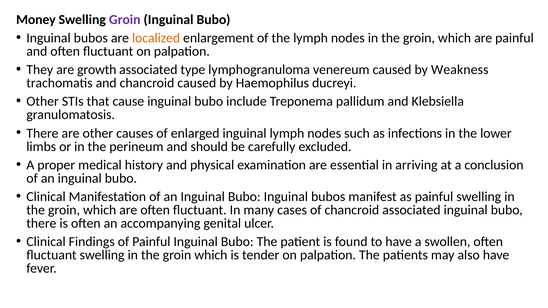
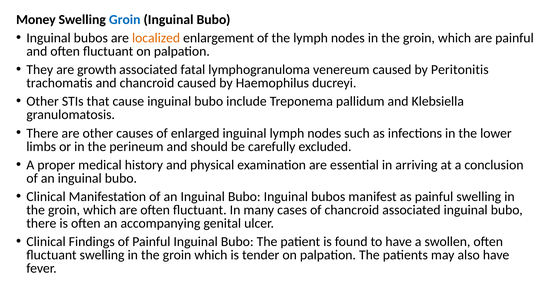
Groin colour: purple -> blue (125, 20)
type: type -> fatal (193, 70)
Weakness: Weakness -> Peritonitis (460, 70)
